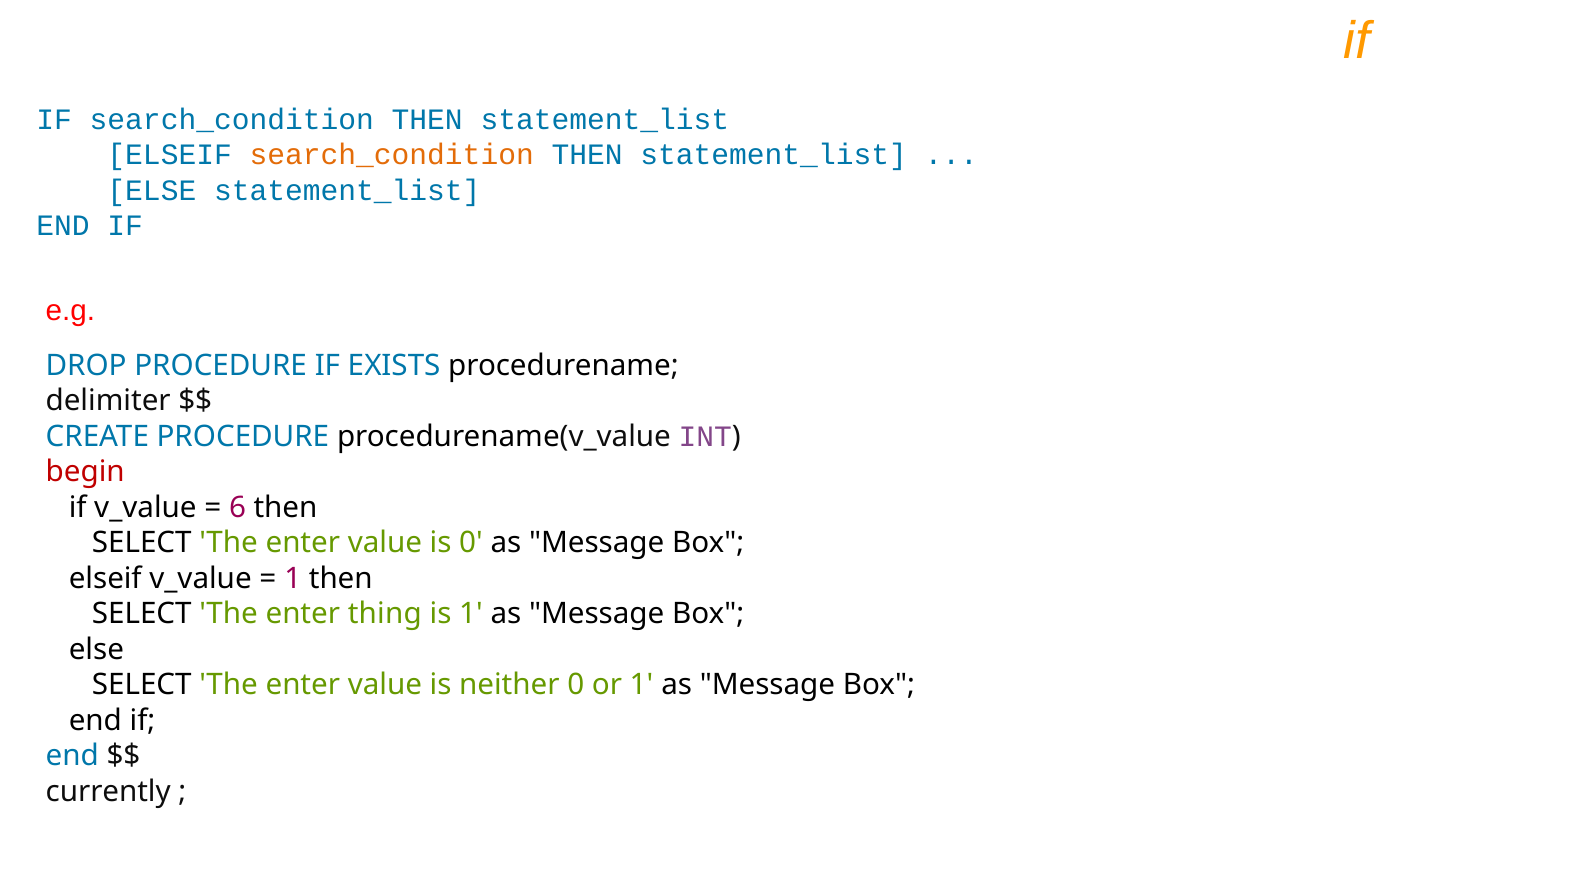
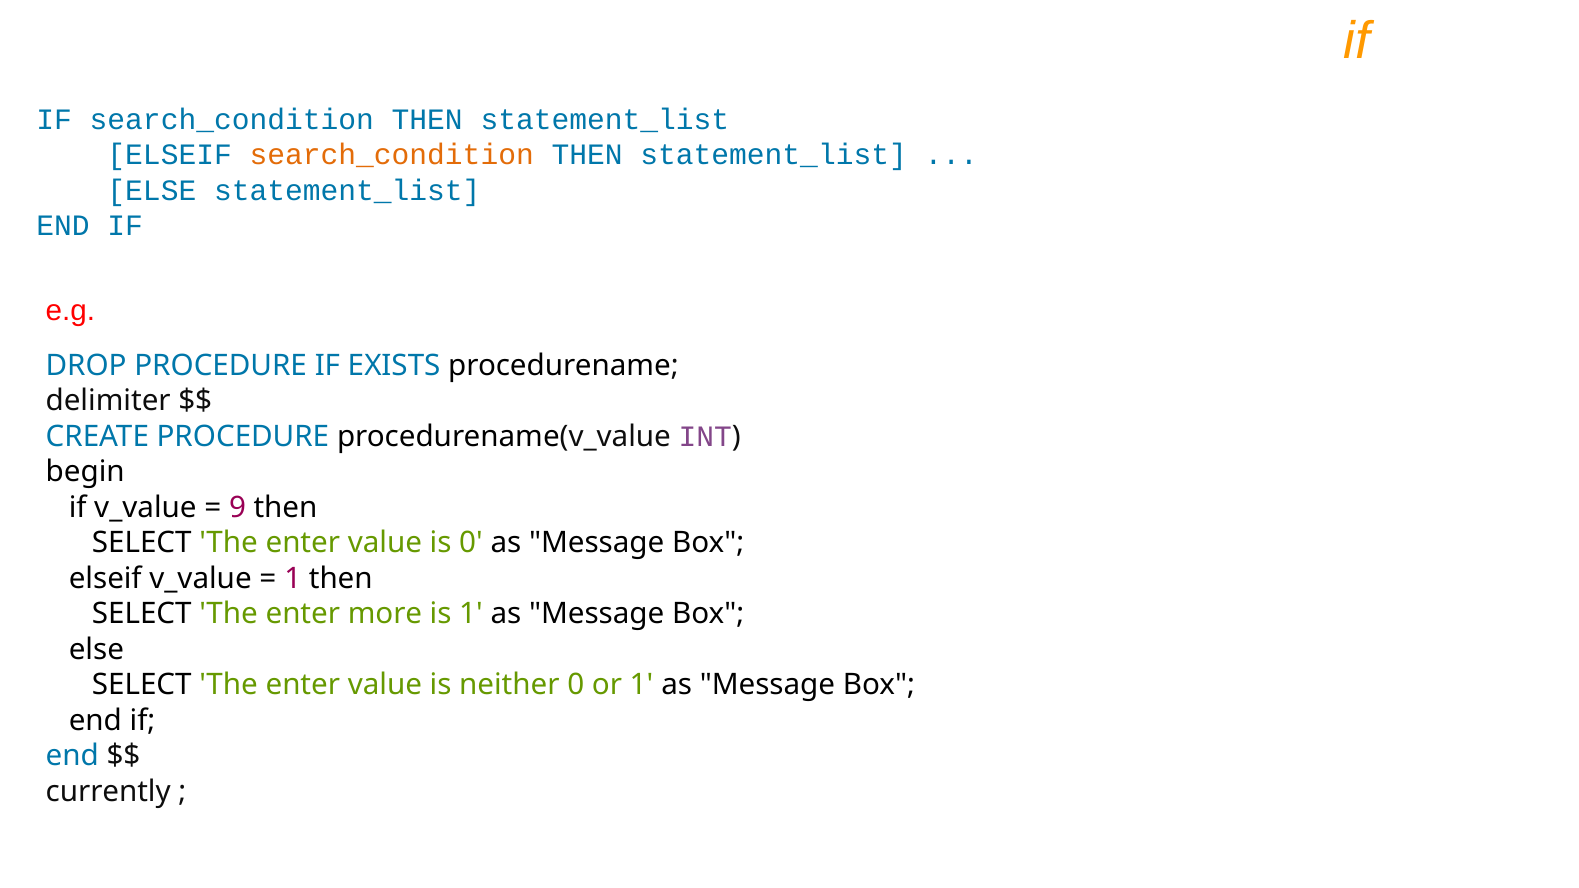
begin colour: red -> black (85, 472)
6: 6 -> 9 (238, 507)
thing: thing -> more (385, 614)
